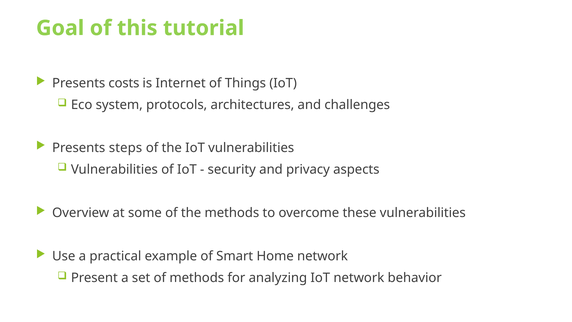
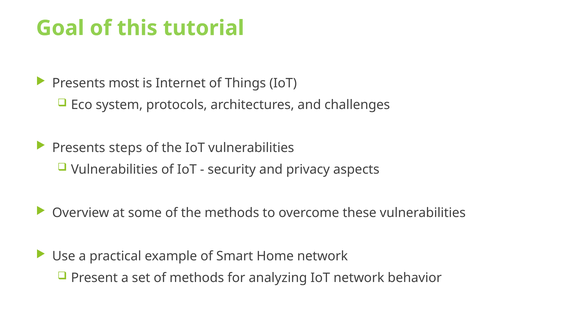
costs: costs -> most (124, 83)
